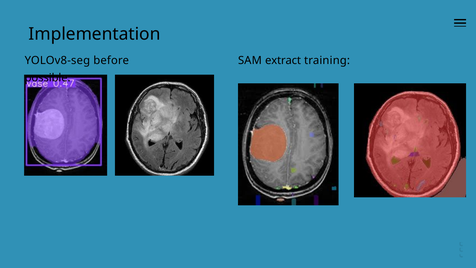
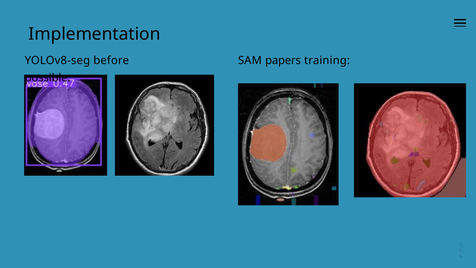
extract: extract -> papers (283, 60)
